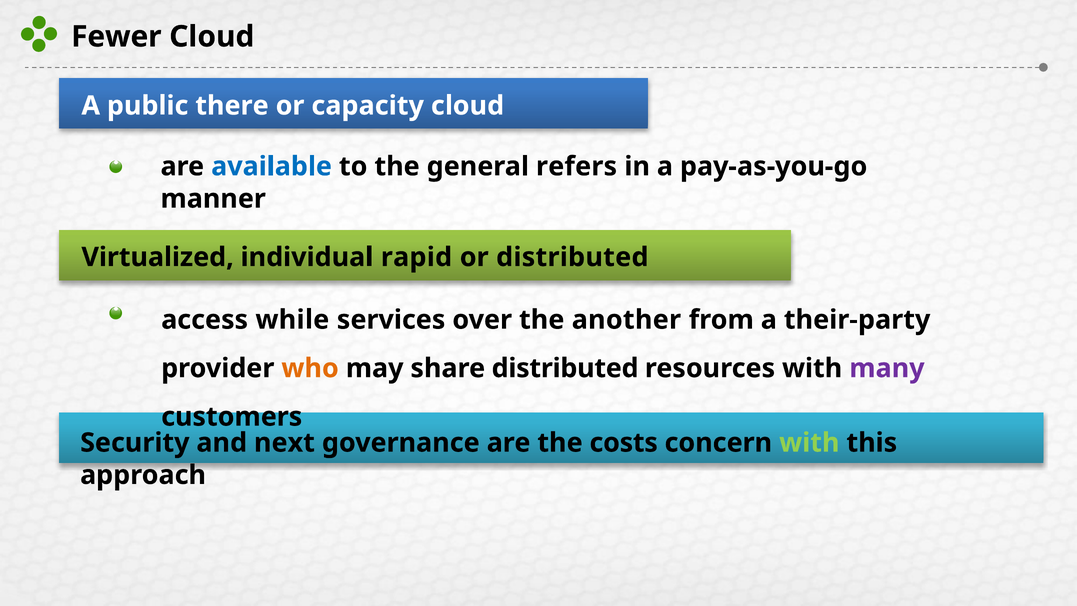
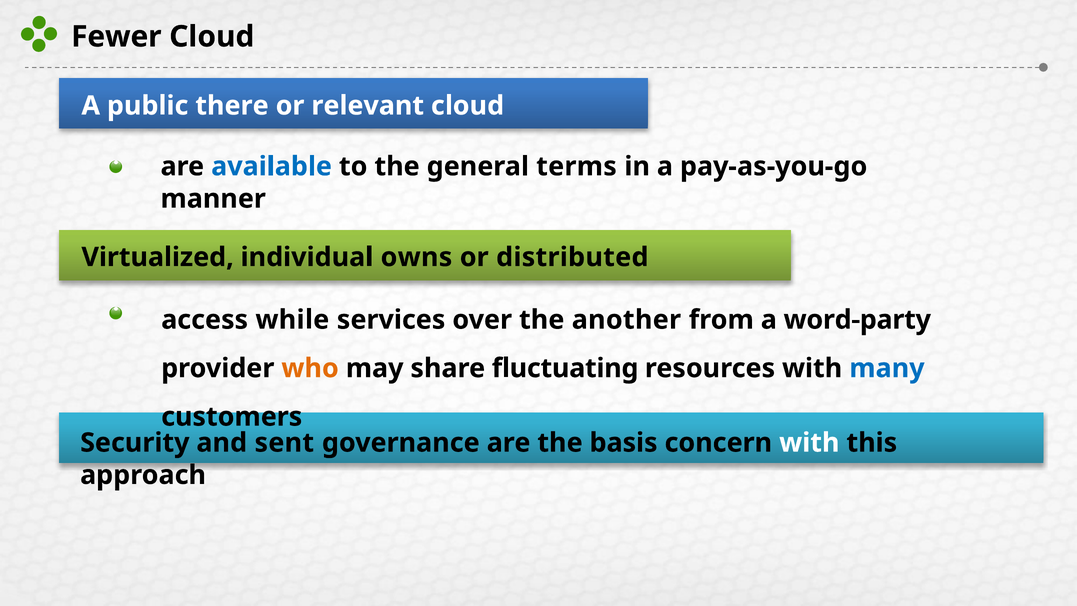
capacity: capacity -> relevant (368, 106)
refers: refers -> terms (576, 166)
rapid: rapid -> owns (416, 257)
their-party: their-party -> word-party (857, 320)
share distributed: distributed -> fluctuating (565, 368)
many colour: purple -> blue (887, 368)
next: next -> sent (284, 443)
costs: costs -> basis (624, 443)
with colour: light green -> white (809, 443)
